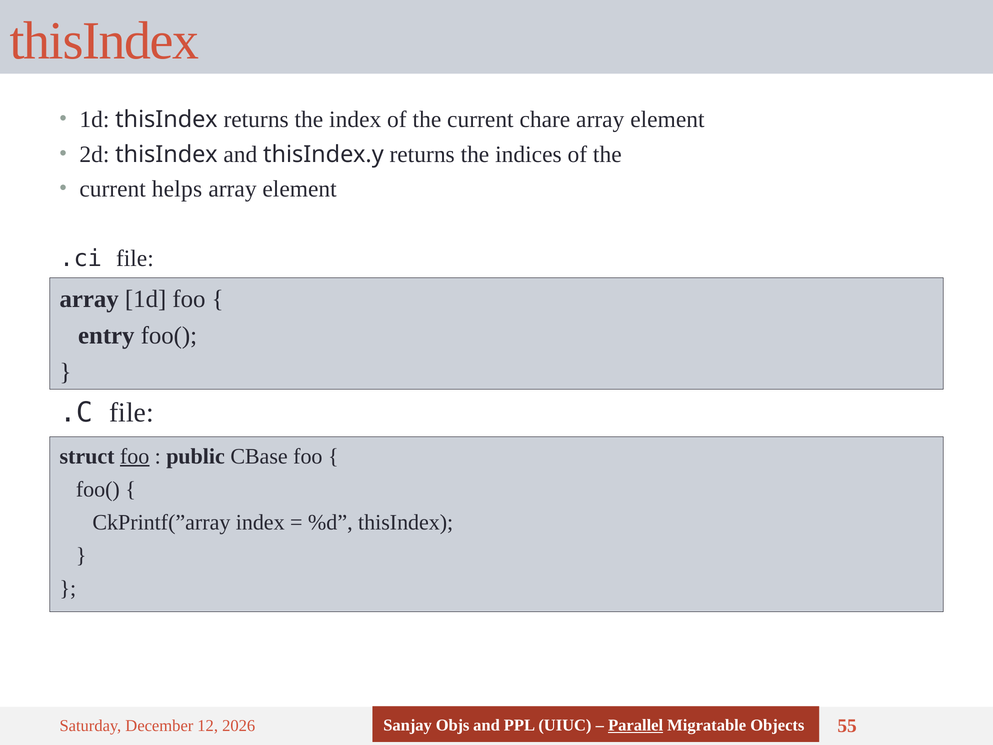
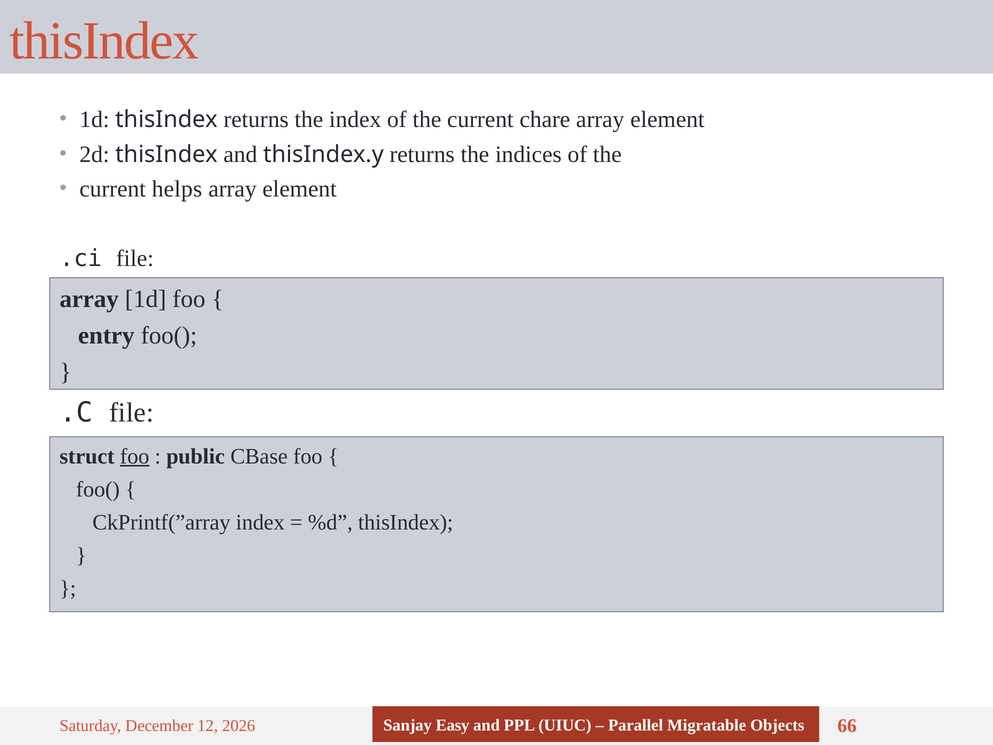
Objs: Objs -> Easy (453, 725)
Parallel underline: present -> none (636, 725)
55: 55 -> 66 (847, 726)
